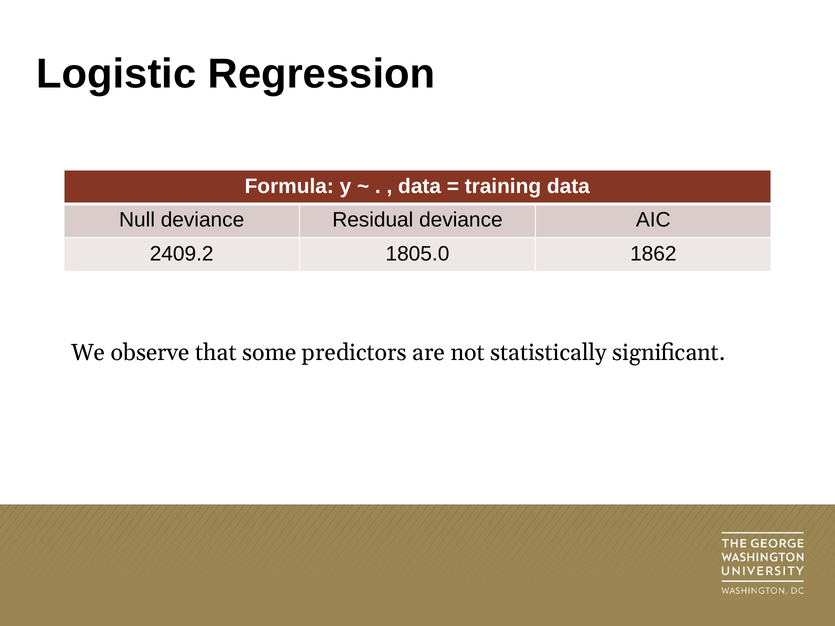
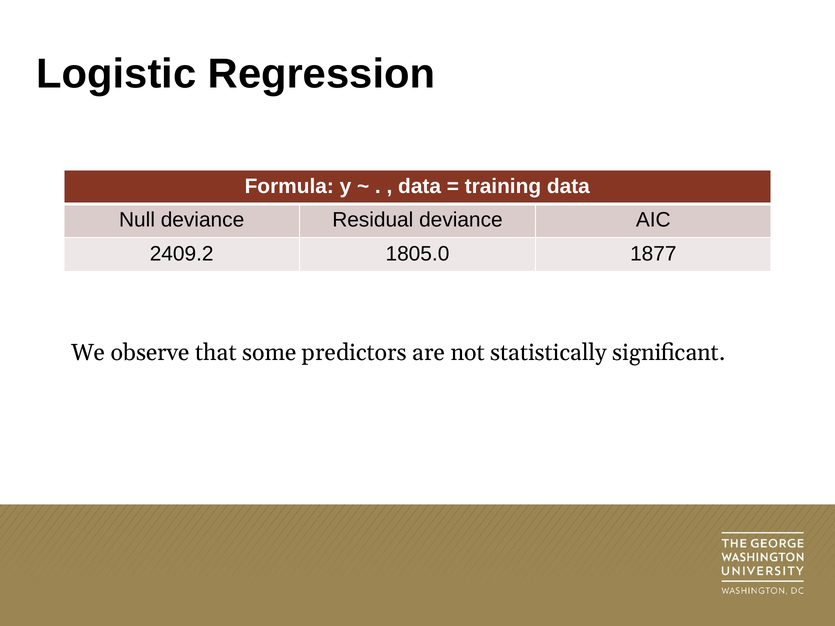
1862: 1862 -> 1877 (653, 254)
